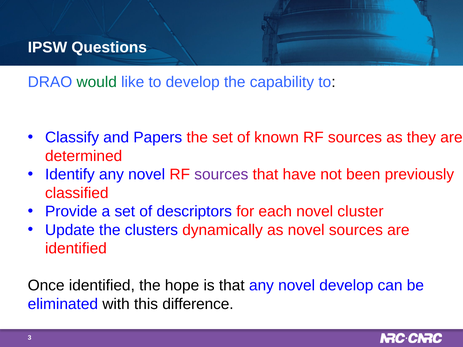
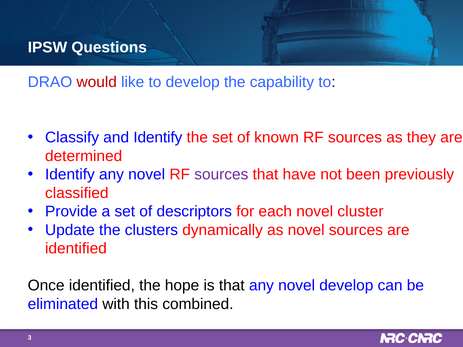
would colour: green -> red (97, 82)
and Papers: Papers -> Identify (158, 138)
difference: difference -> combined (198, 304)
